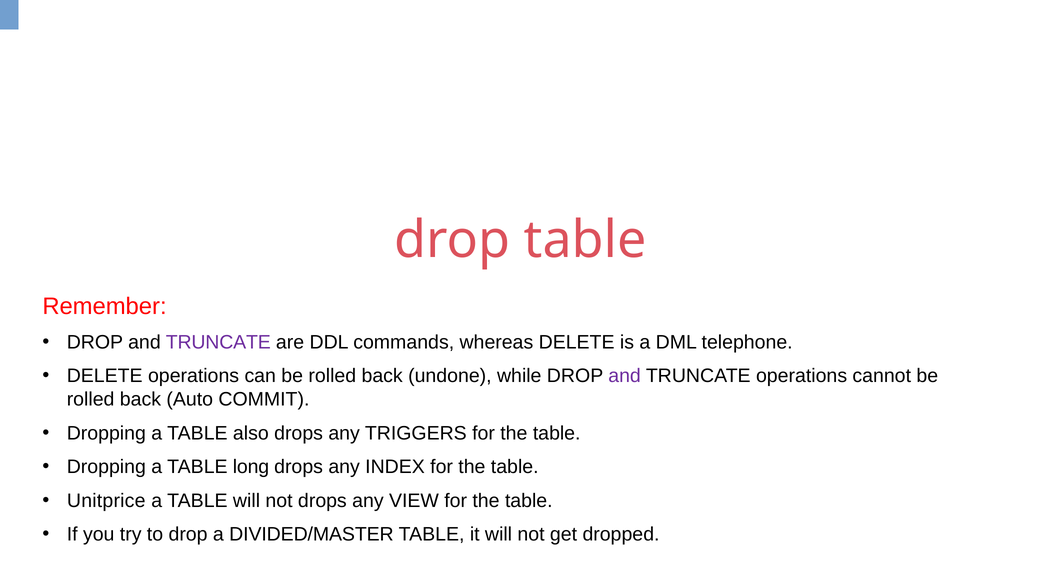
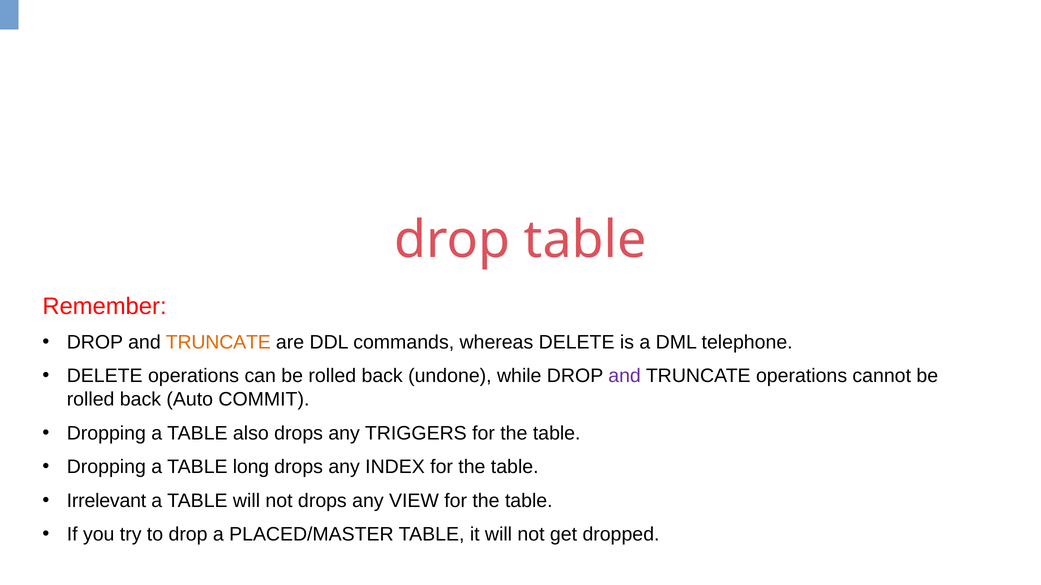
TRUNCATE colour: purple -> orange (218, 343)
Unitprice: Unitprice -> Irrelevant (106, 501)
DIVIDED/MASTER: DIVIDED/MASTER -> PLACED/MASTER (311, 535)
